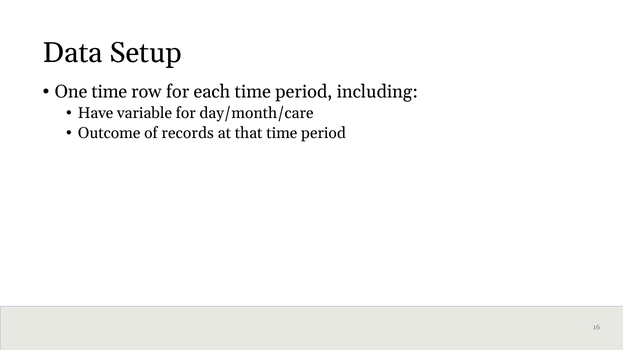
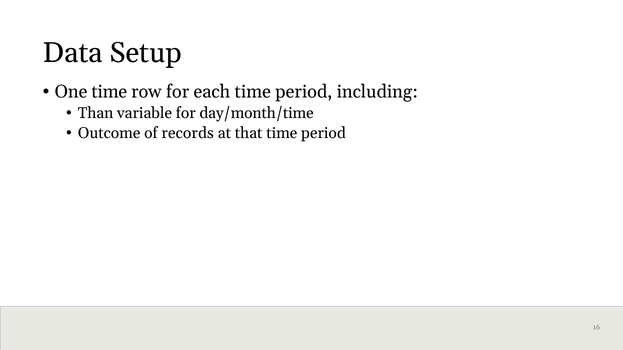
Have: Have -> Than (96, 113)
day/month/care: day/month/care -> day/month/time (257, 113)
